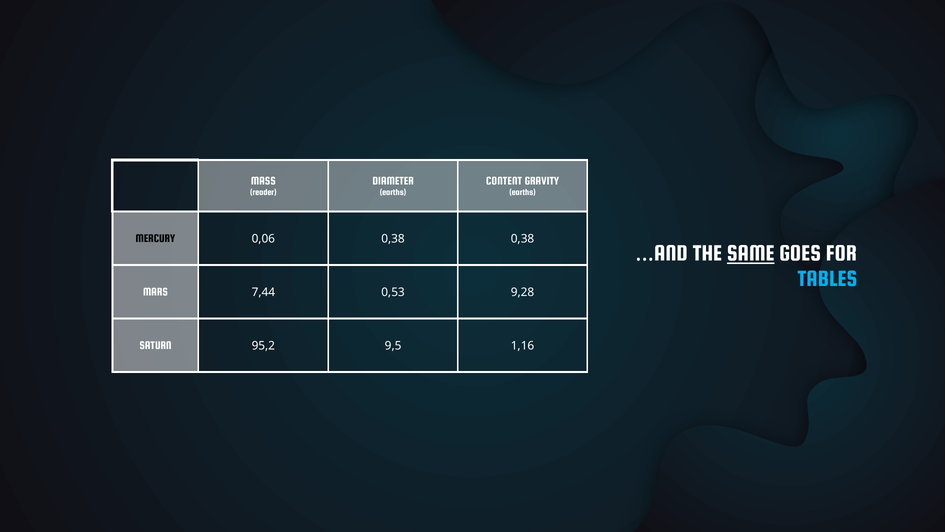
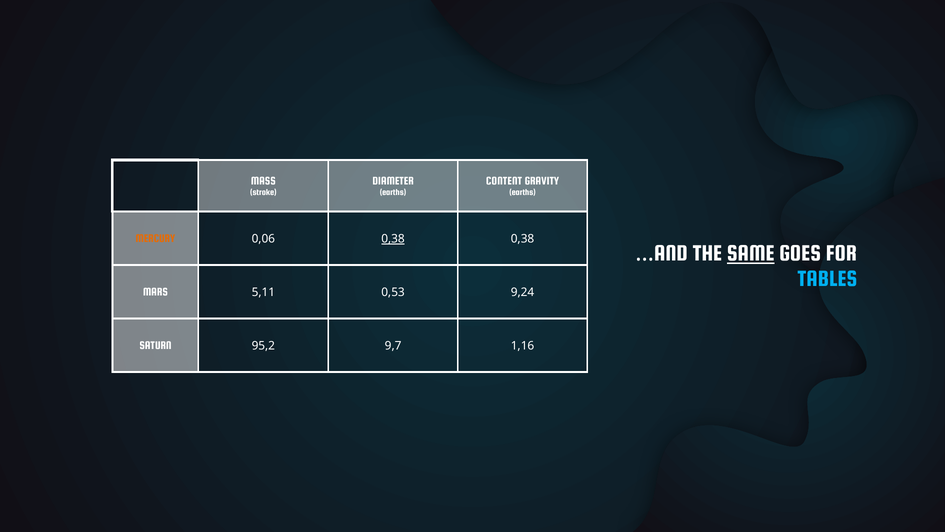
reader: reader -> stroke (263, 192)
MERCURY colour: black -> orange (155, 238)
0,38 underline: none -> present (393, 239)
7,44: 7,44 -> 5,11 (263, 292)
9,28: 9,28 -> 9,24 (523, 292)
9,5: 9,5 -> 9,7 (393, 346)
